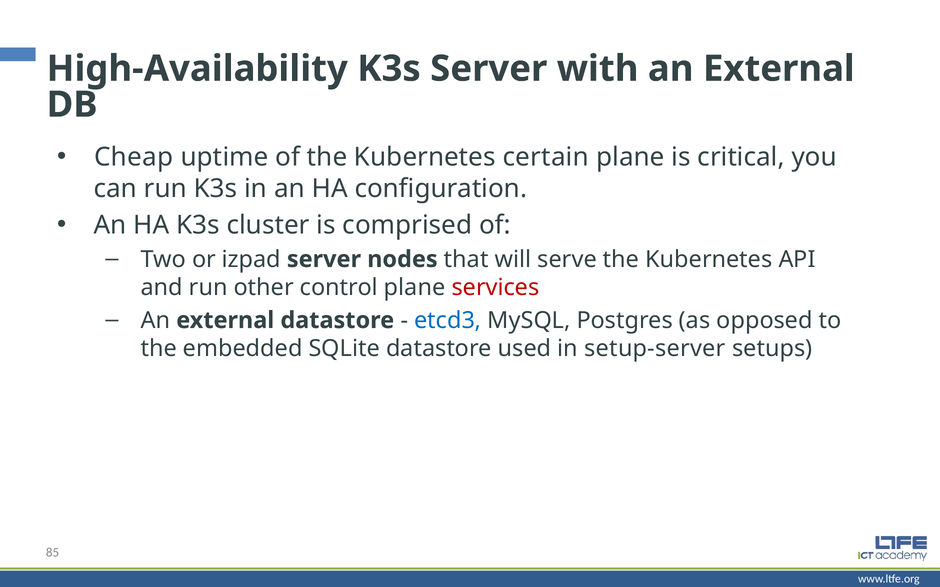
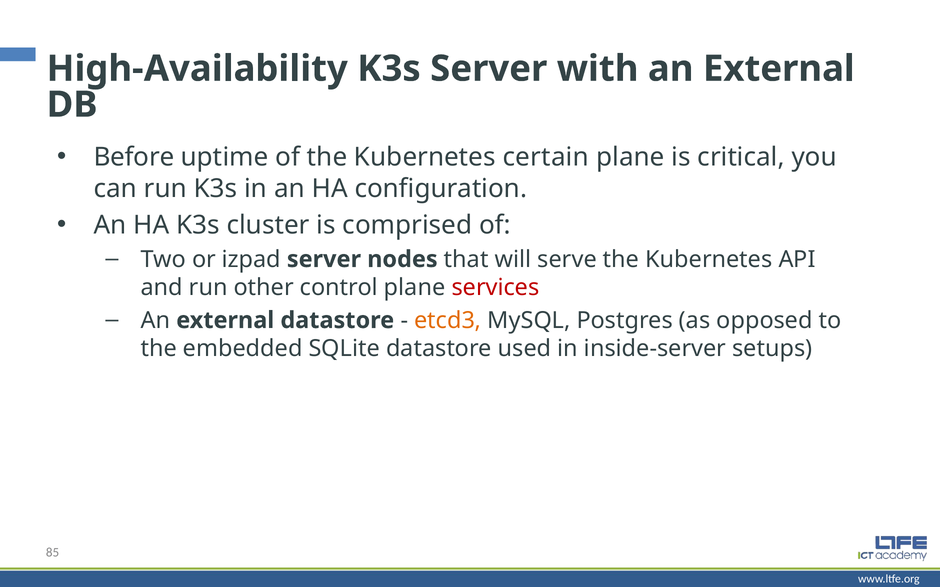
Cheap: Cheap -> Before (134, 157)
etcd3 colour: blue -> orange (448, 321)
setup-server: setup-server -> inside-server (655, 349)
